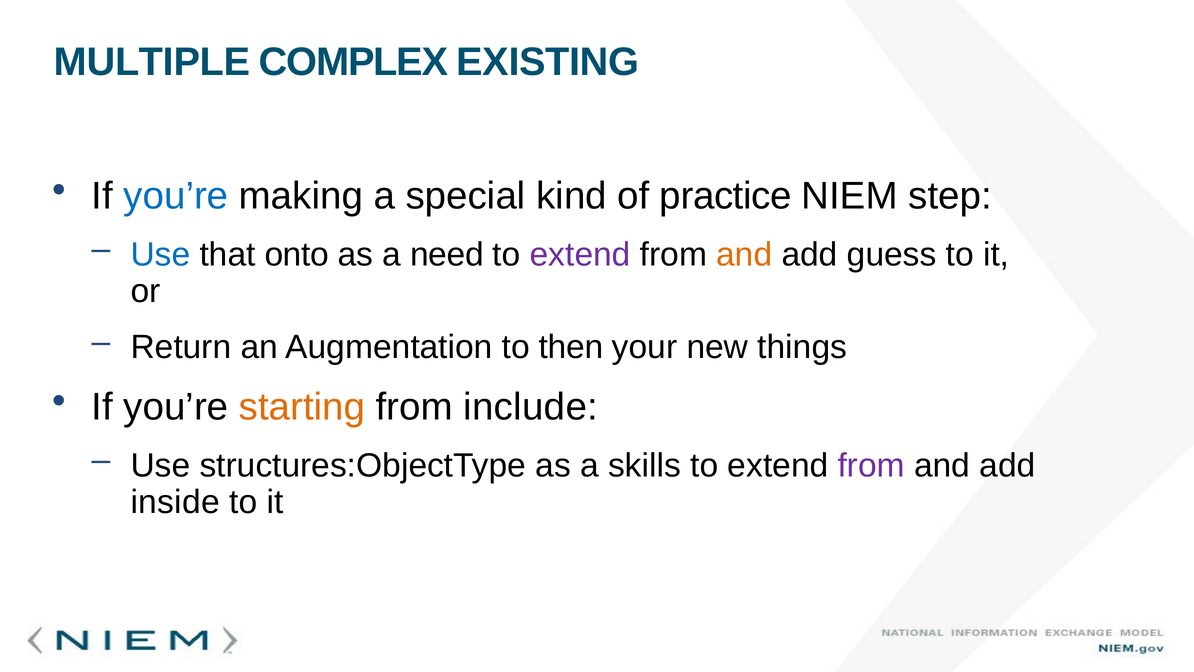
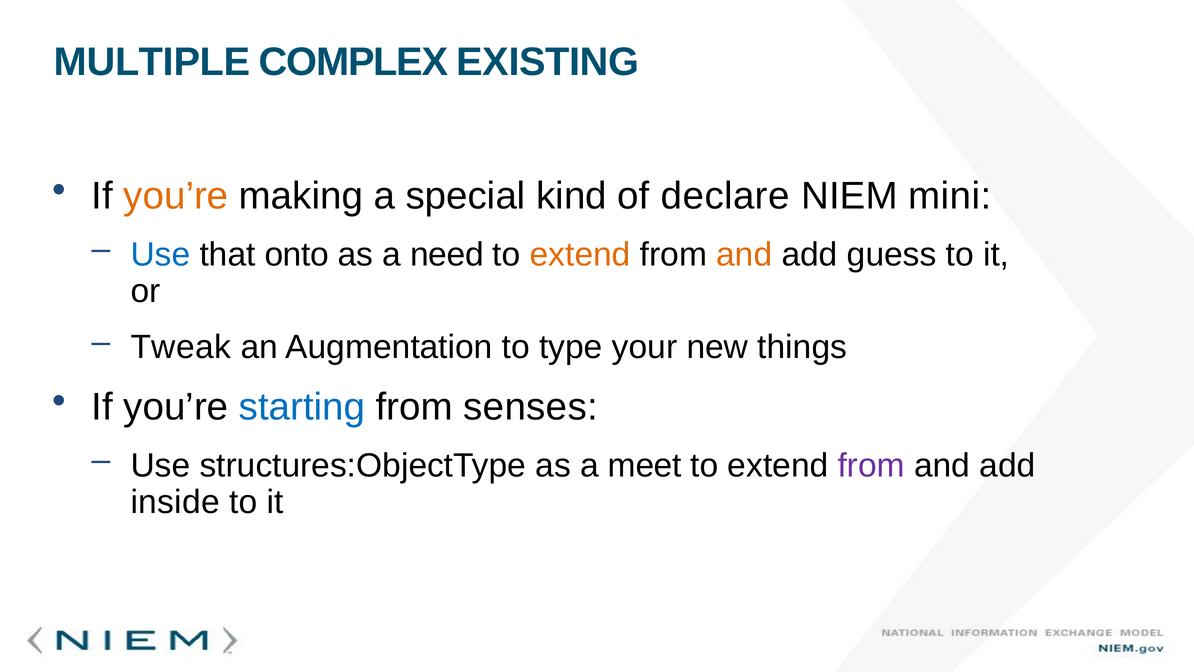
you’re colour: blue -> orange (176, 196)
practice: practice -> declare (725, 196)
step: step -> mini (950, 196)
extend colour: purple -> orange (580, 254)
Return: Return -> Tweak (181, 347)
then: then -> type (571, 347)
starting colour: orange -> blue (302, 407)
include: include -> senses (531, 407)
skills: skills -> meet (645, 465)
